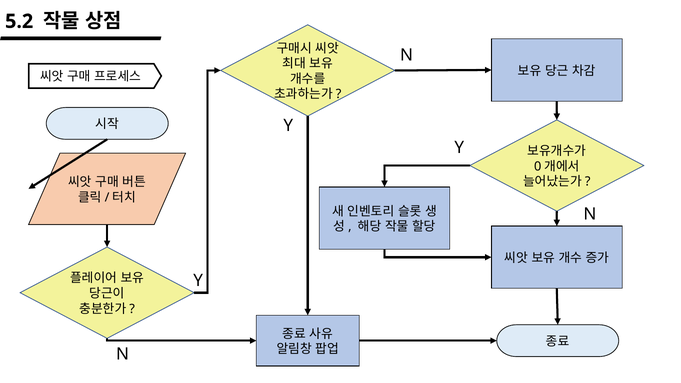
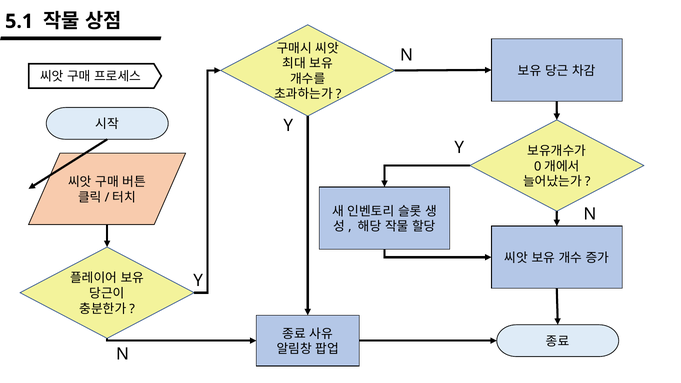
5.2: 5.2 -> 5.1 (19, 21)
